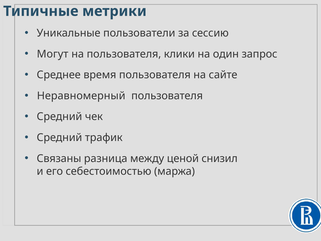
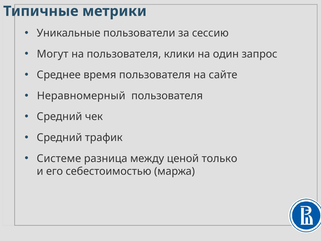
Связаны: Связаны -> Системе (59, 158)
снизил: снизил -> только (219, 158)
